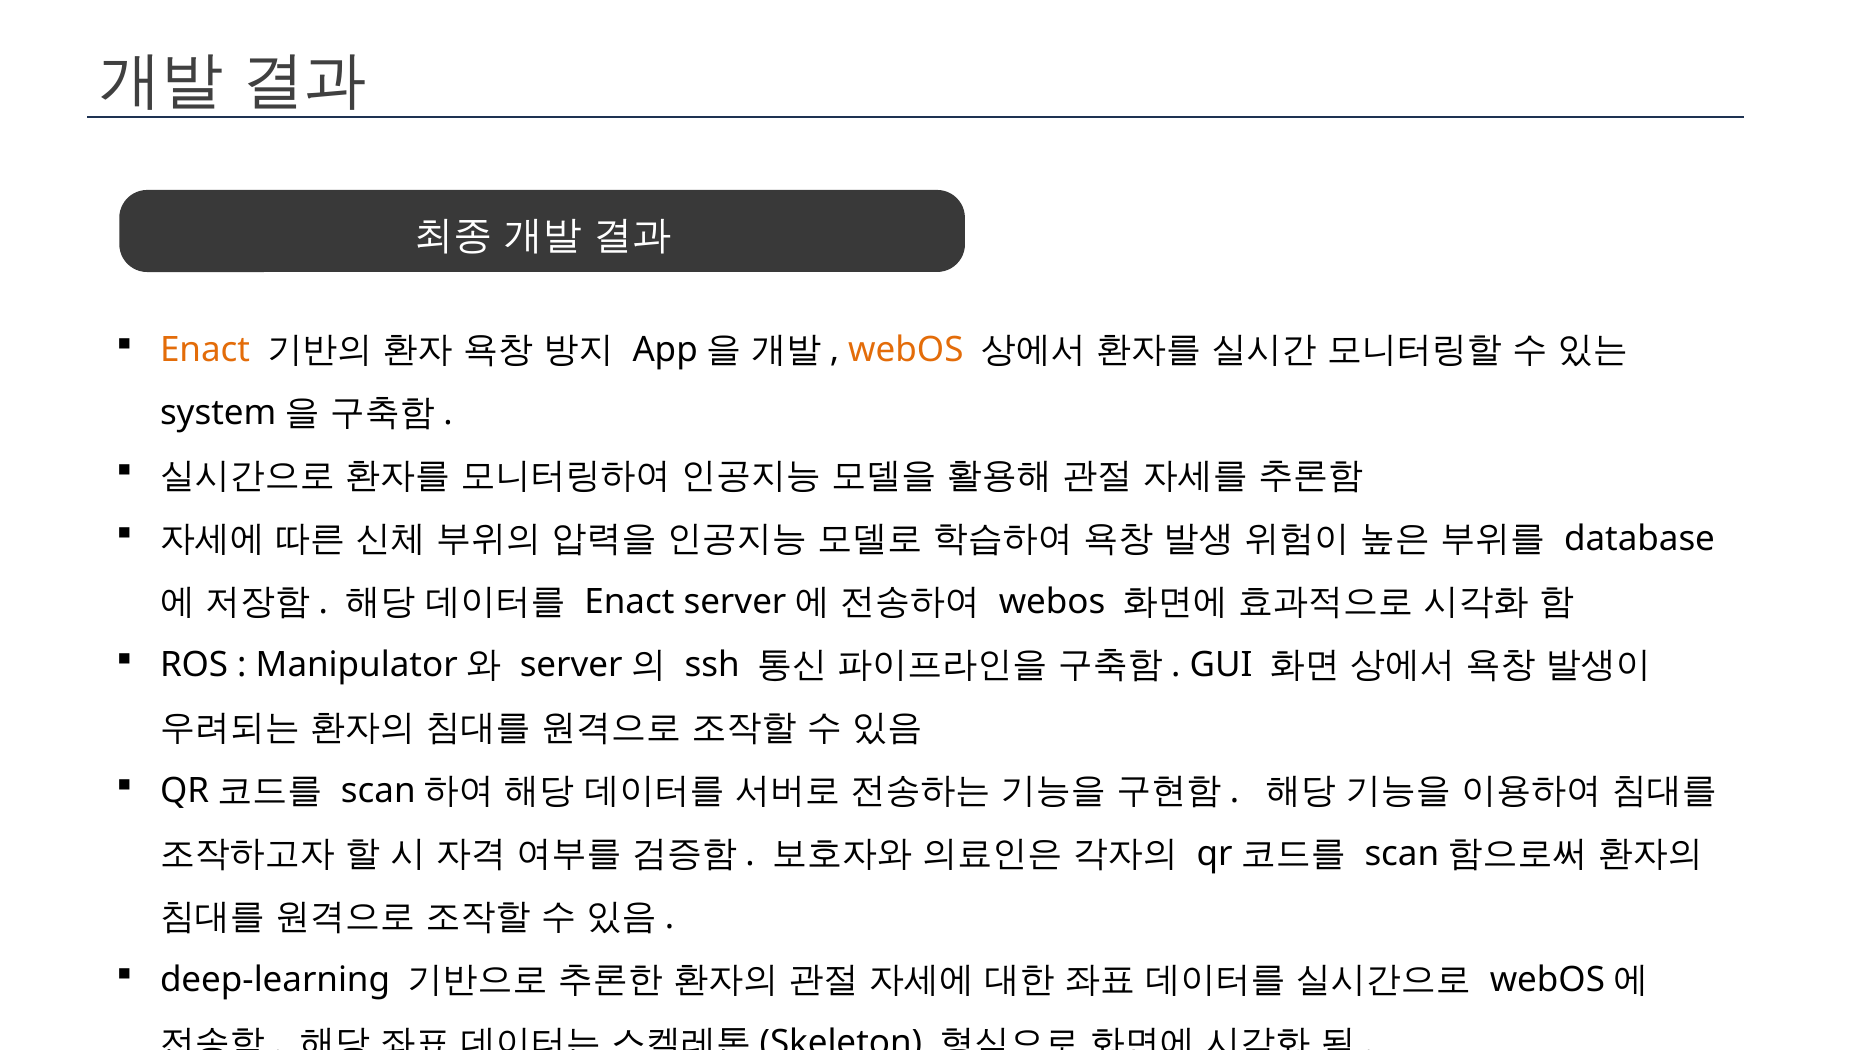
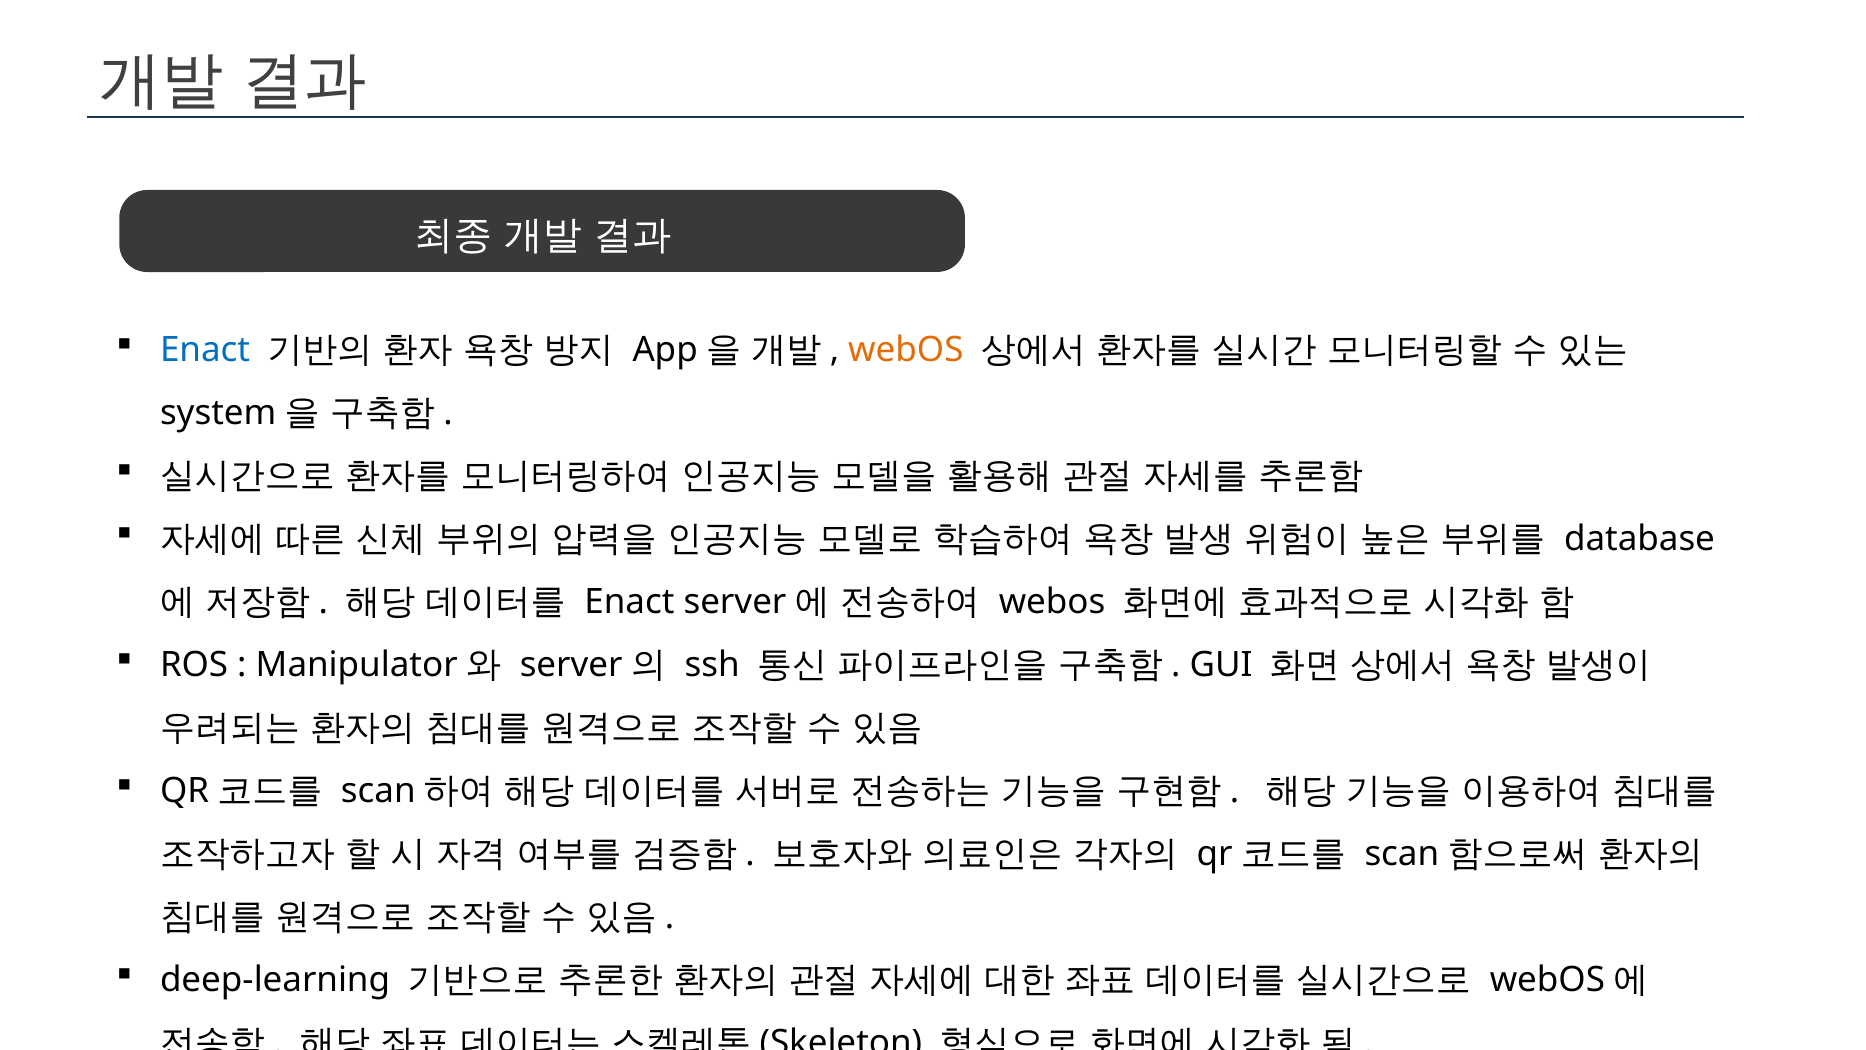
Enact colour: orange -> blue (205, 350)
